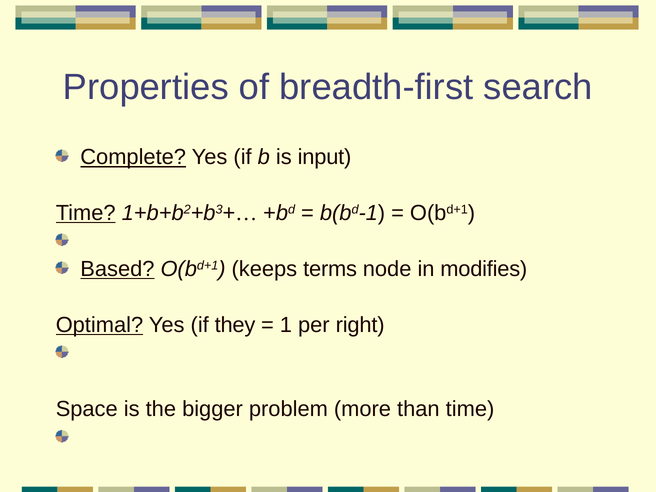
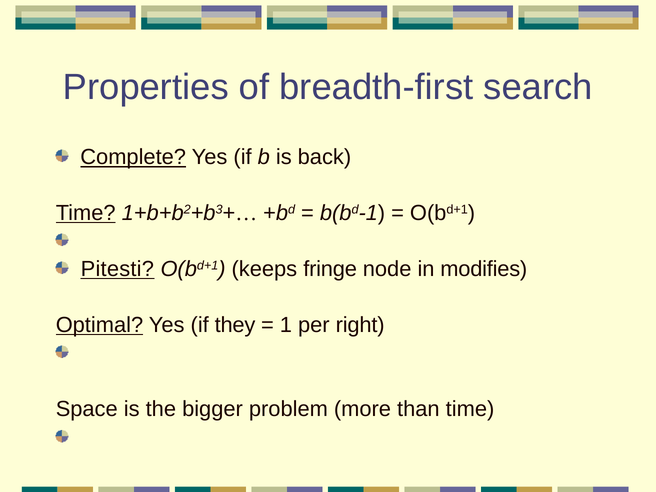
input: input -> back (324, 157)
Based: Based -> Pitesti (117, 269)
terms: terms -> fringe (330, 269)
